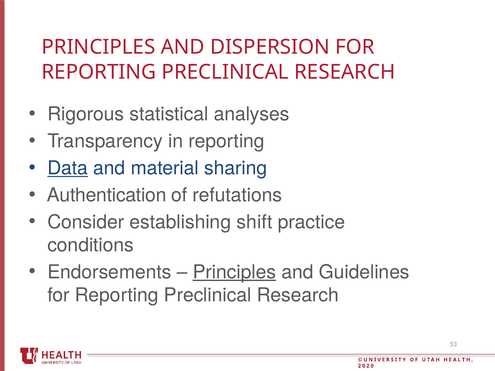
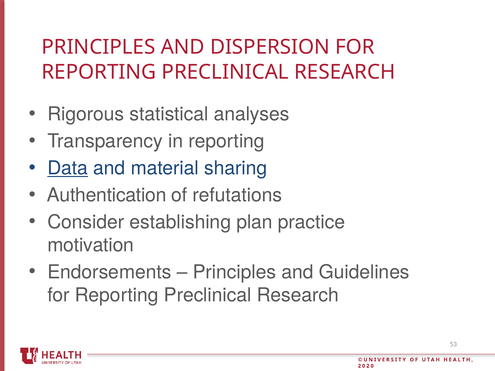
shift: shift -> plan (254, 222)
conditions: conditions -> motivation (91, 245)
Principles underline: present -> none (234, 272)
